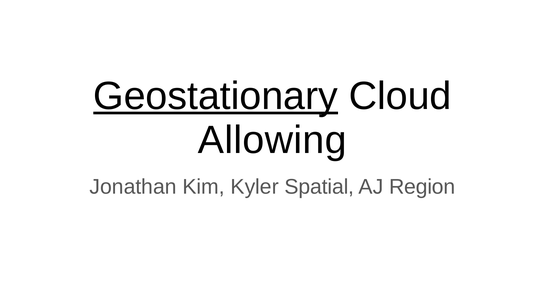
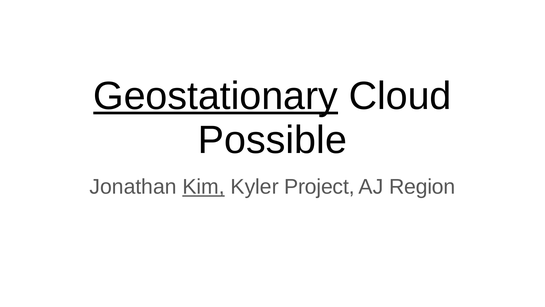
Allowing: Allowing -> Possible (272, 140)
Kim underline: none -> present (204, 187)
Spatial: Spatial -> Project (319, 187)
